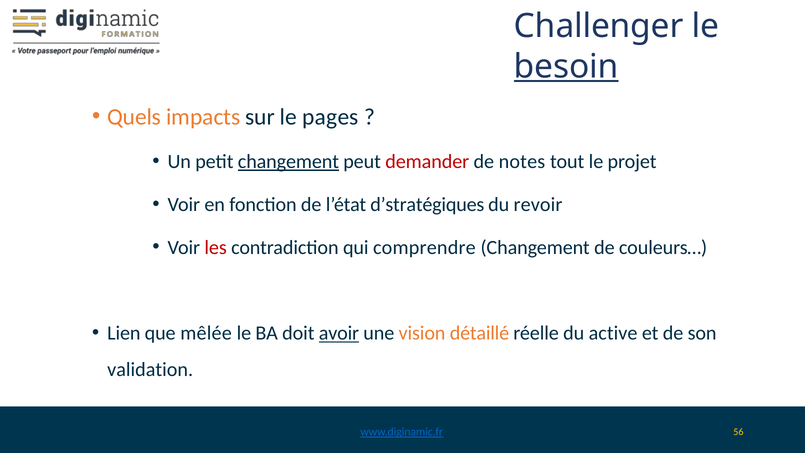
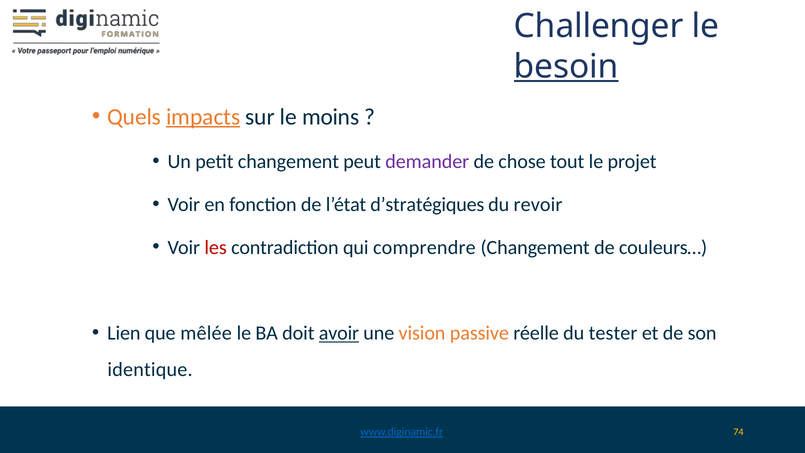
impacts underline: none -> present (203, 117)
pages: pages -> moins (331, 117)
changement underline: present -> none (288, 161)
demander colour: red -> purple (427, 161)
notes: notes -> chose (522, 161)
détaillé: détaillé -> passive (479, 333)
active: active -> tester (613, 333)
validation: validation -> identique (150, 369)
56: 56 -> 74 (738, 432)
